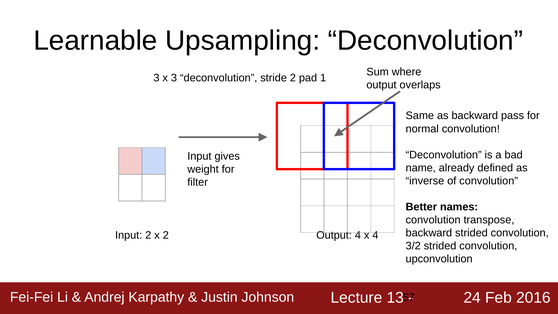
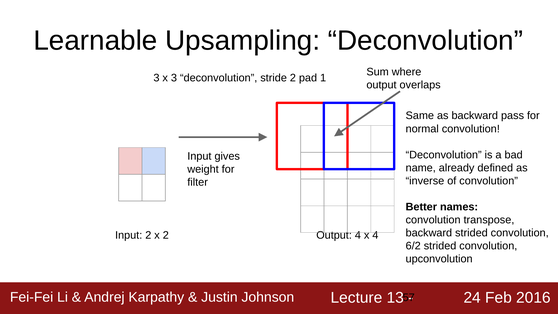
3/2: 3/2 -> 6/2 (413, 246)
